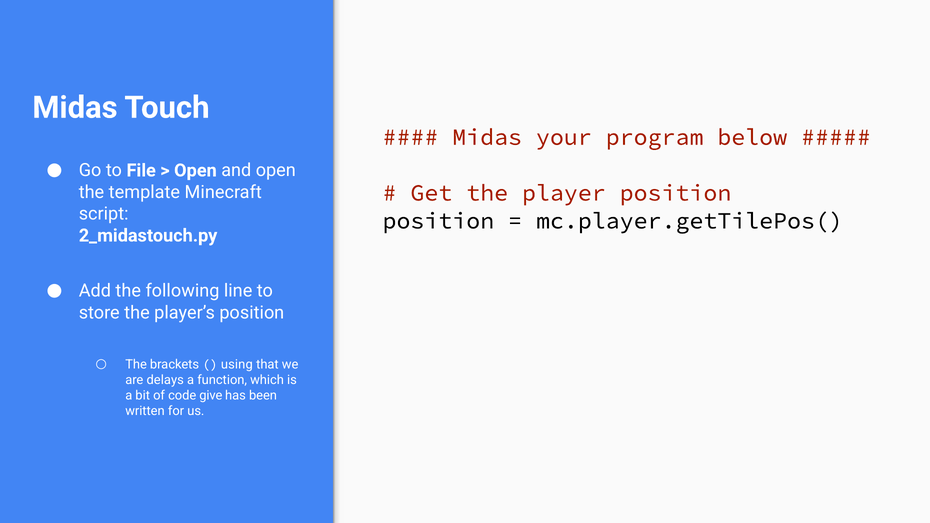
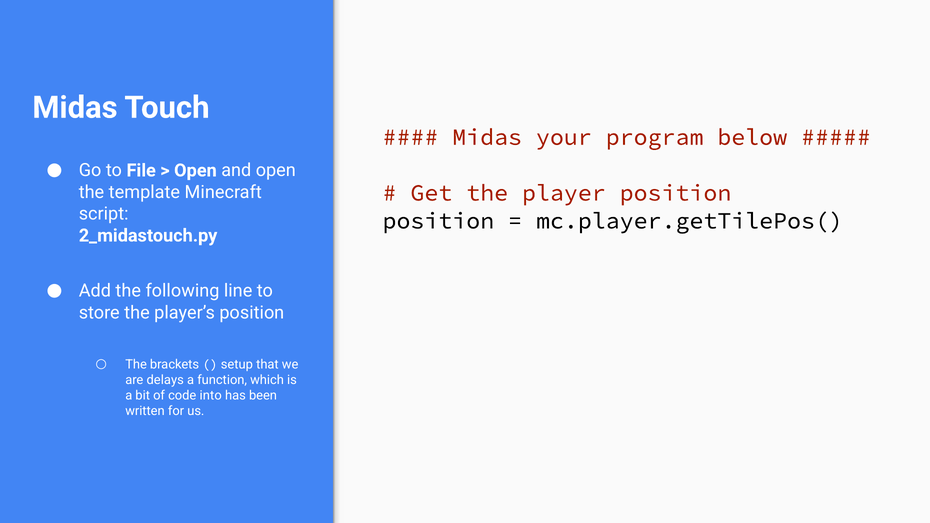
using: using -> setup (237, 364)
give: give -> into (211, 396)
